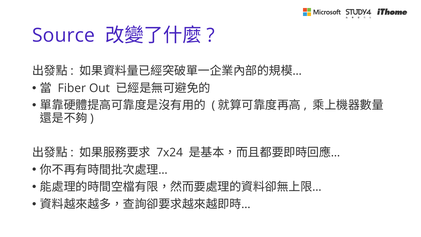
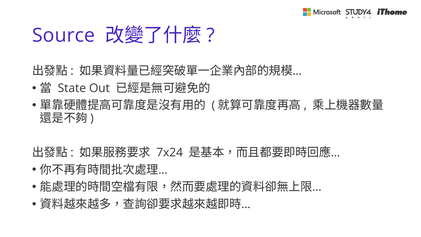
Fiber: Fiber -> State (72, 88)
